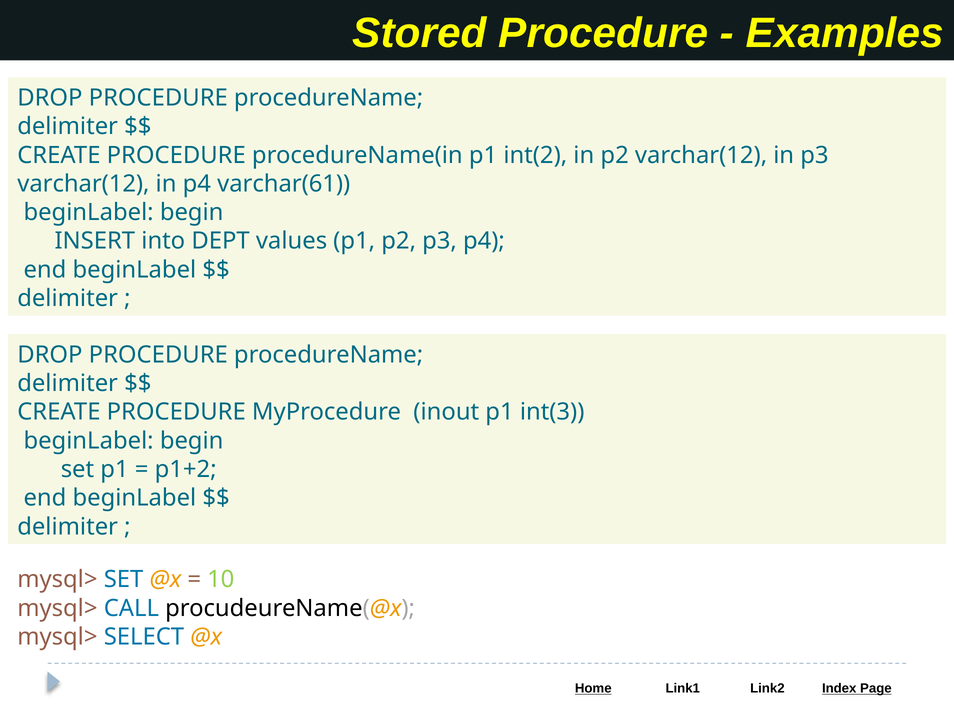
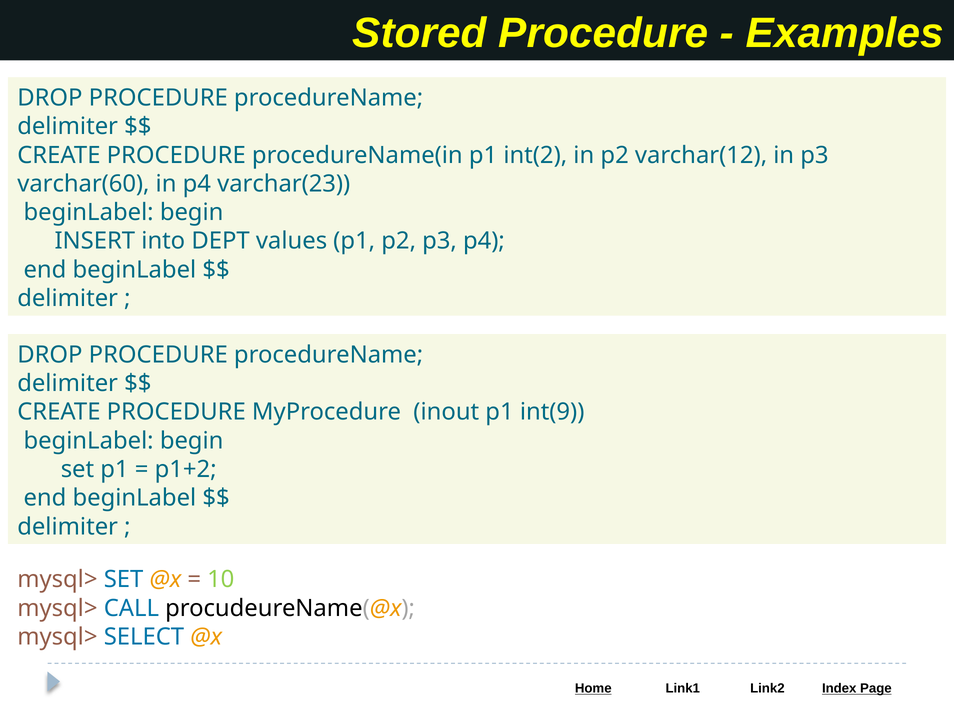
varchar(12: varchar(12 -> varchar(60 (83, 184)
varchar(61: varchar(61 -> varchar(23 (284, 184)
int(3: int(3 -> int(9 (552, 412)
